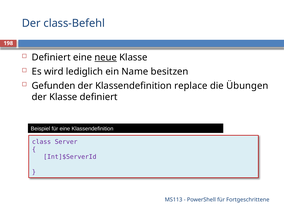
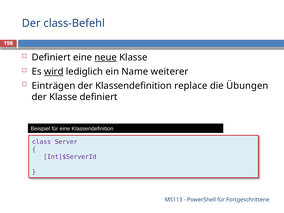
wird underline: none -> present (54, 72)
besitzen: besitzen -> weiterer (170, 72)
Gefunden: Gefunden -> Einträgen (54, 86)
